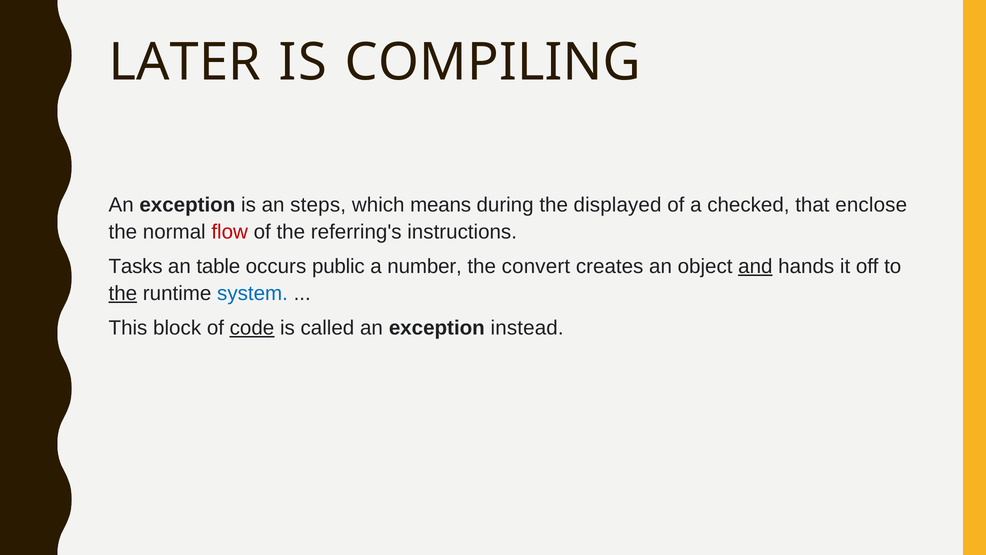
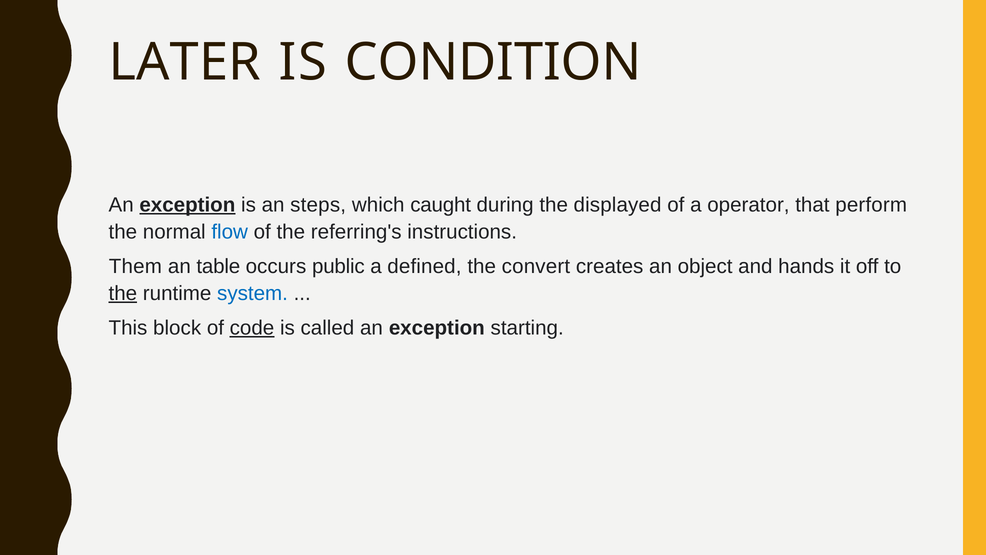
COMPILING: COMPILING -> CONDITION (493, 63)
exception underline: none -> present (187, 205)
means: means -> caught (441, 205)
checked: checked -> operator (748, 205)
enclose: enclose -> perform (871, 205)
flow colour: red -> blue (230, 232)
Tasks: Tasks -> Them (135, 266)
number: number -> defined (424, 266)
and underline: present -> none (755, 266)
instead: instead -> starting (527, 328)
